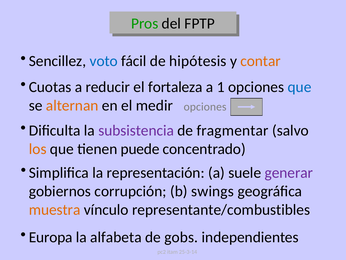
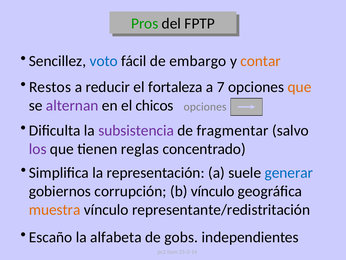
hipótesis: hipótesis -> embargo (198, 61)
Cuotas: Cuotas -> Restos (50, 87)
1: 1 -> 7 (221, 87)
que colour: blue -> orange (300, 87)
alternan colour: orange -> purple (72, 105)
medir: medir -> chicos (155, 105)
los colour: orange -> purple (38, 149)
puede: puede -> reglas (140, 149)
generar colour: purple -> blue (289, 172)
b swings: swings -> vínculo (213, 191)
representante/combustibles: representante/combustibles -> representante/redistritación (221, 209)
Europa: Europa -> Escaño (51, 237)
